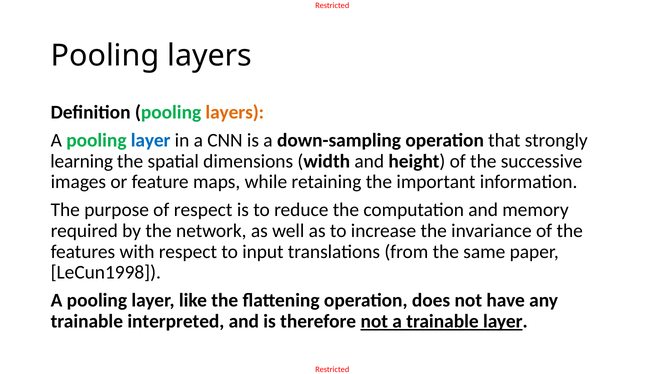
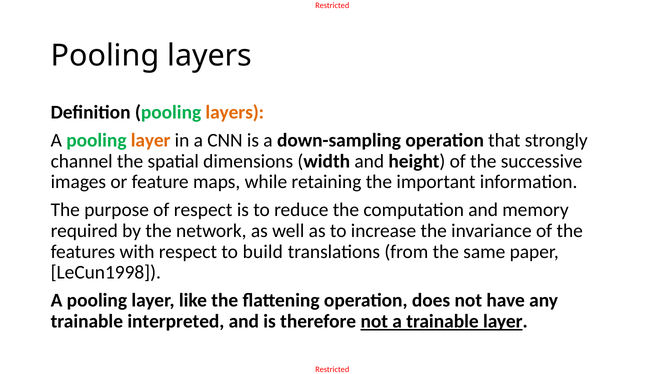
layer colour: blue -> orange (151, 140)
learning: learning -> channel (82, 161)
input: input -> build (263, 252)
